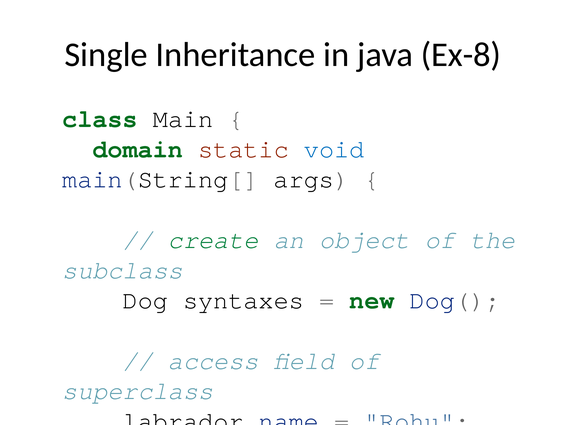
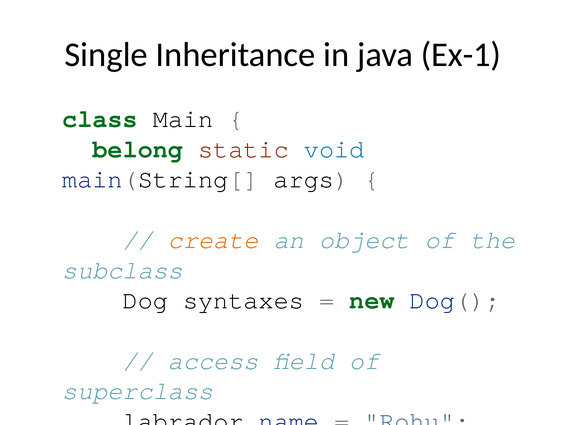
Ex-8: Ex-8 -> Ex-1 (461, 55)
domain: domain -> belong (138, 149)
create colour: green -> orange (213, 240)
